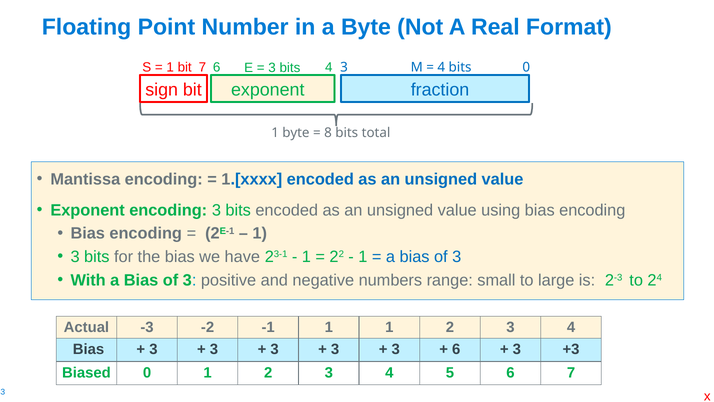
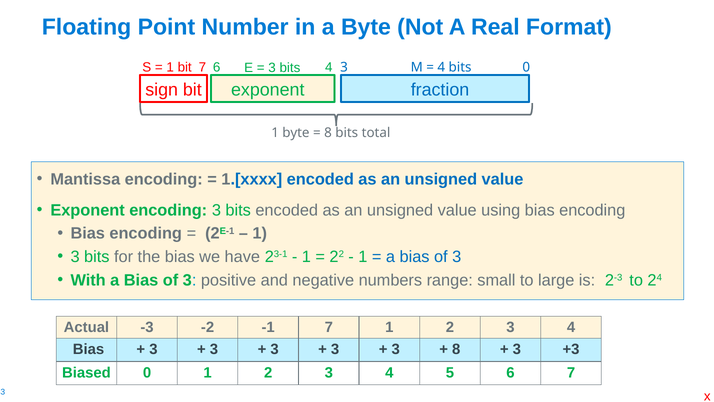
-1 1: 1 -> 7 (329, 327)
6: 6 -> 8 (456, 349)
